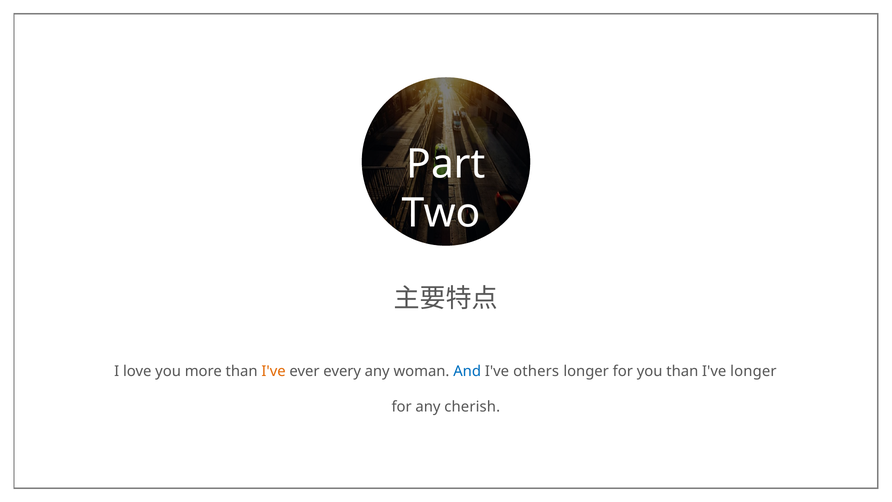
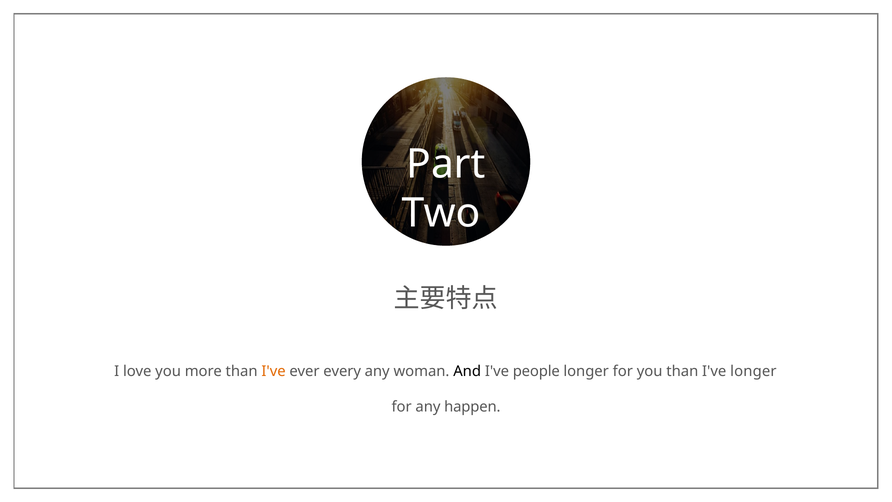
And colour: blue -> black (467, 371)
others: others -> people (536, 371)
cherish: cherish -> happen (472, 407)
